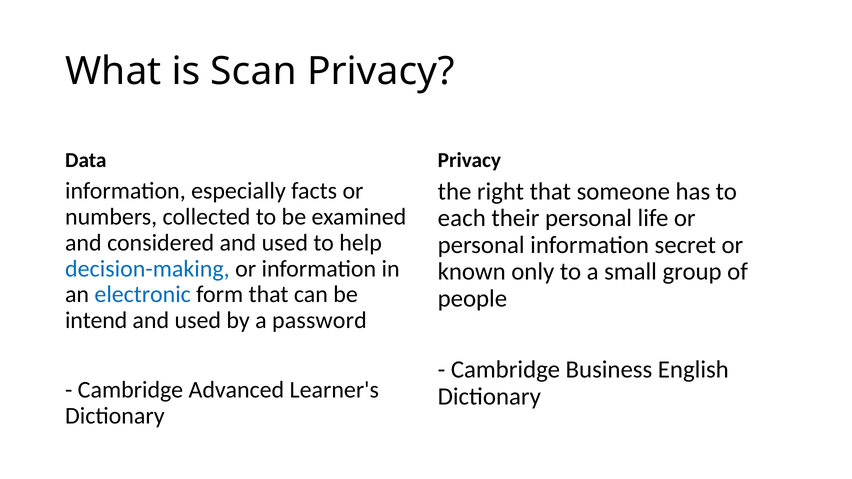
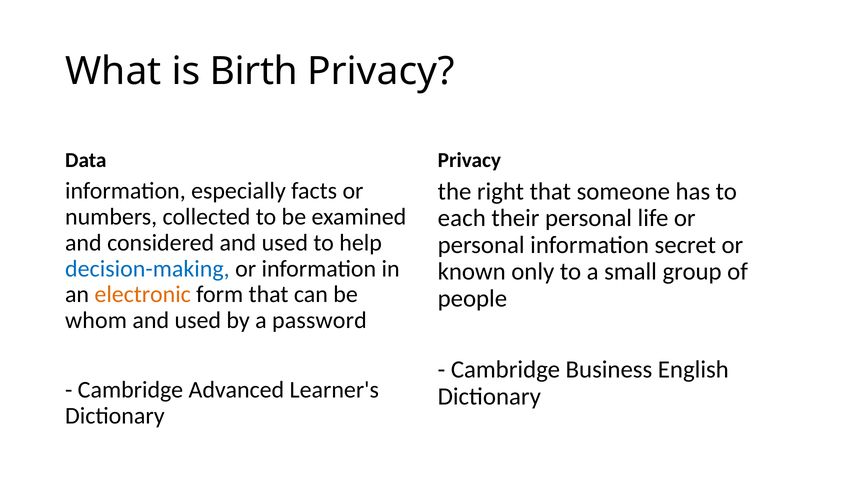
Scan: Scan -> Birth (254, 72)
electronic colour: blue -> orange (143, 295)
intend: intend -> whom (96, 321)
